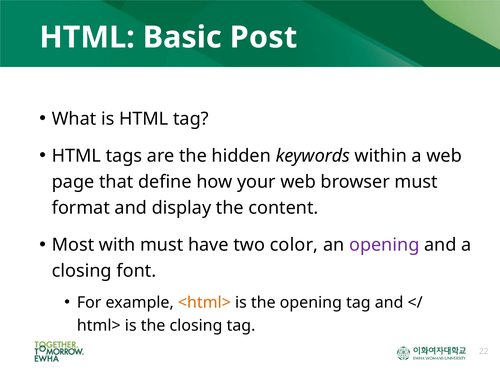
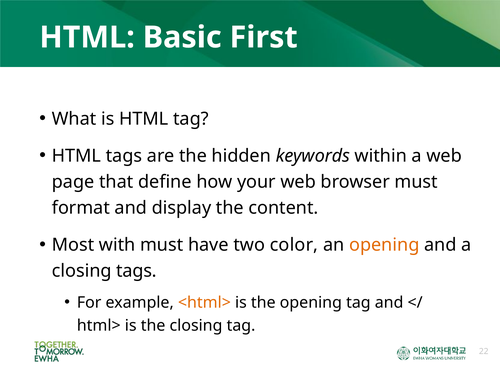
Post: Post -> First (264, 37)
opening colour: purple -> orange (384, 245)
closing font: font -> tags (137, 271)
